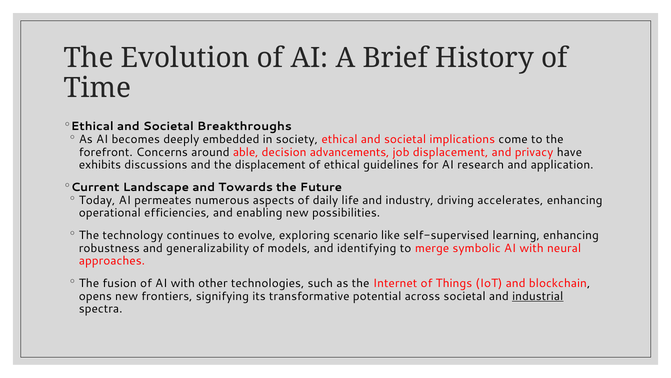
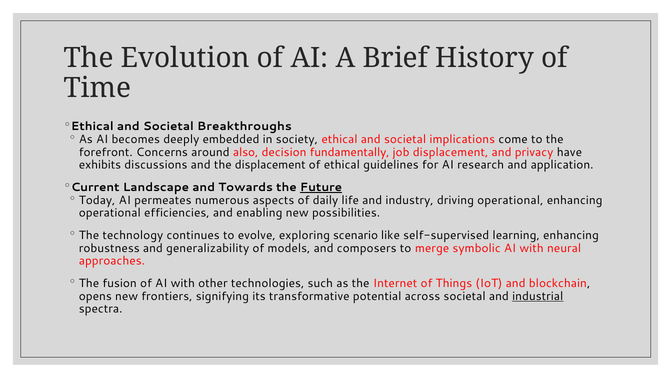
able: able -> also (246, 152)
advancements: advancements -> fundamentally (350, 152)
Future underline: none -> present (321, 187)
driving accelerates: accelerates -> operational (510, 200)
identifying: identifying -> composers (367, 248)
